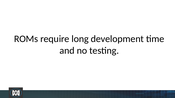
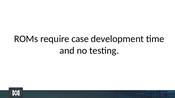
long: long -> case (80, 39)
